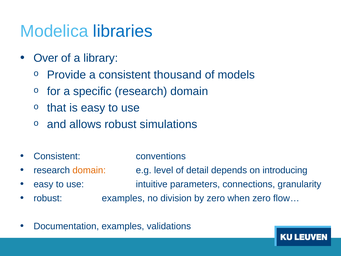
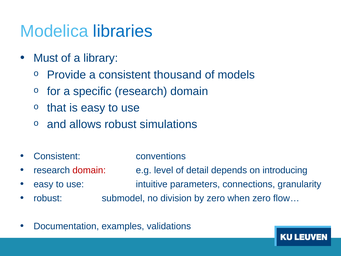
Over: Over -> Must (46, 58)
domain colour: orange -> red (89, 170)
robust examples: examples -> submodel (123, 198)
